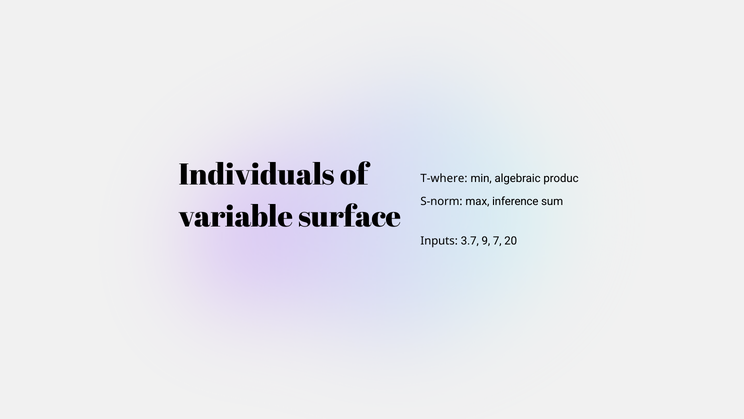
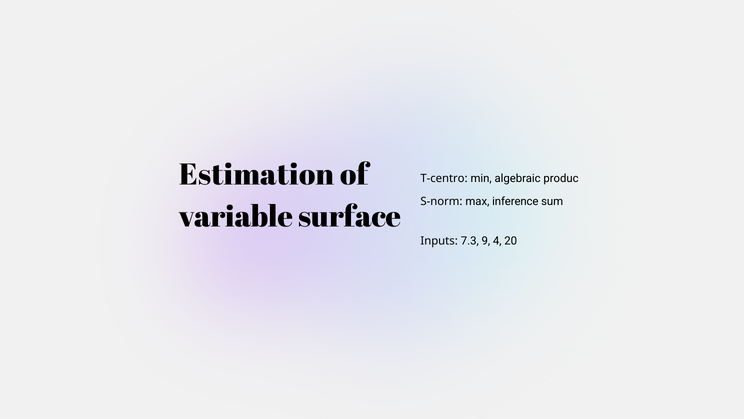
Individuals: Individuals -> Estimation (257, 175)
T-where: T-where -> T-centro (444, 179)
3.7: 3.7 -> 7.3 (470, 241)
7: 7 -> 4 (497, 241)
